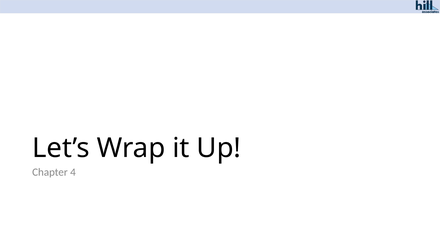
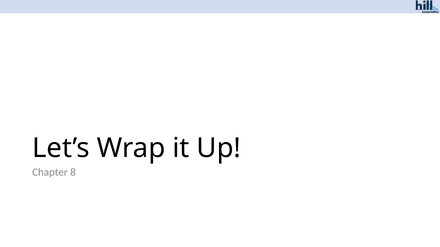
4: 4 -> 8 (73, 173)
